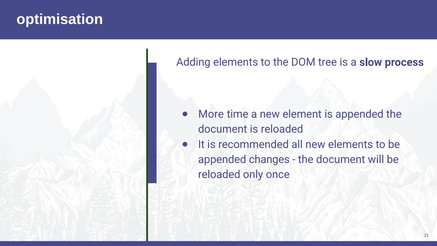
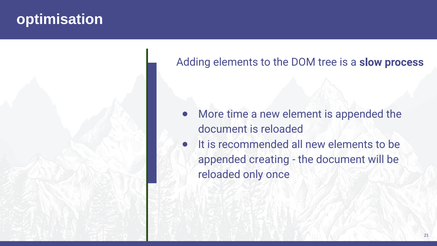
changes: changes -> creating (269, 159)
